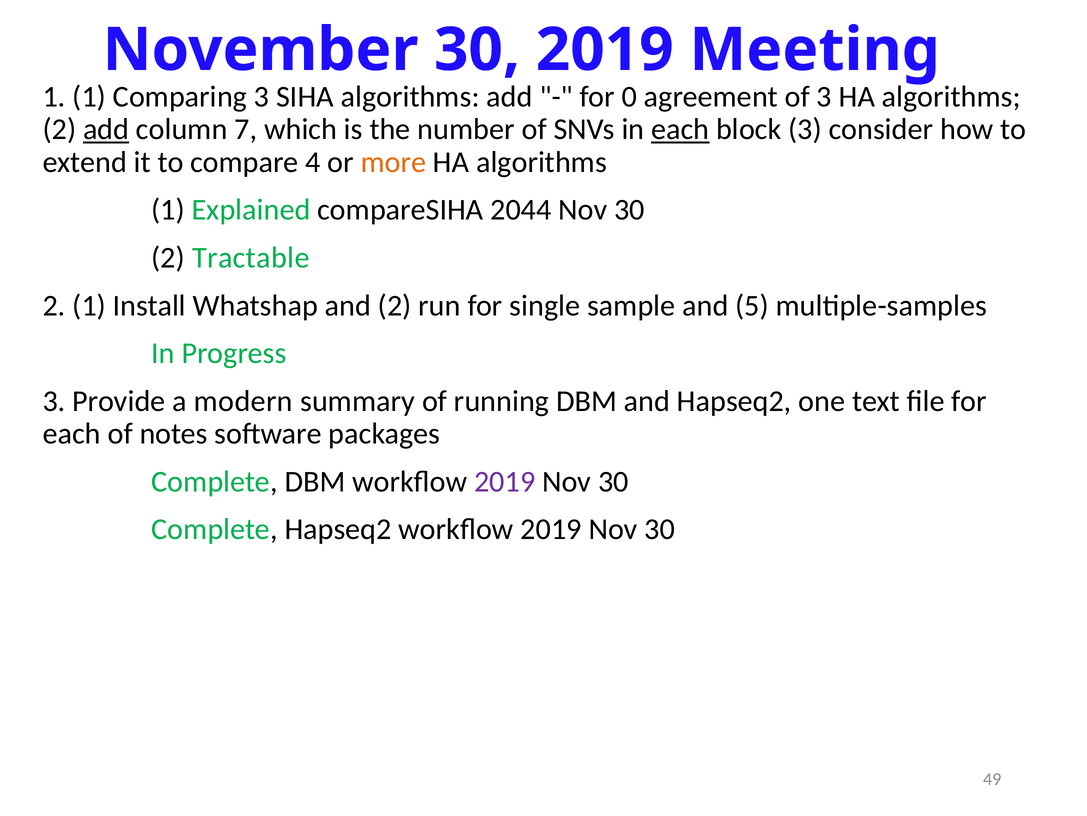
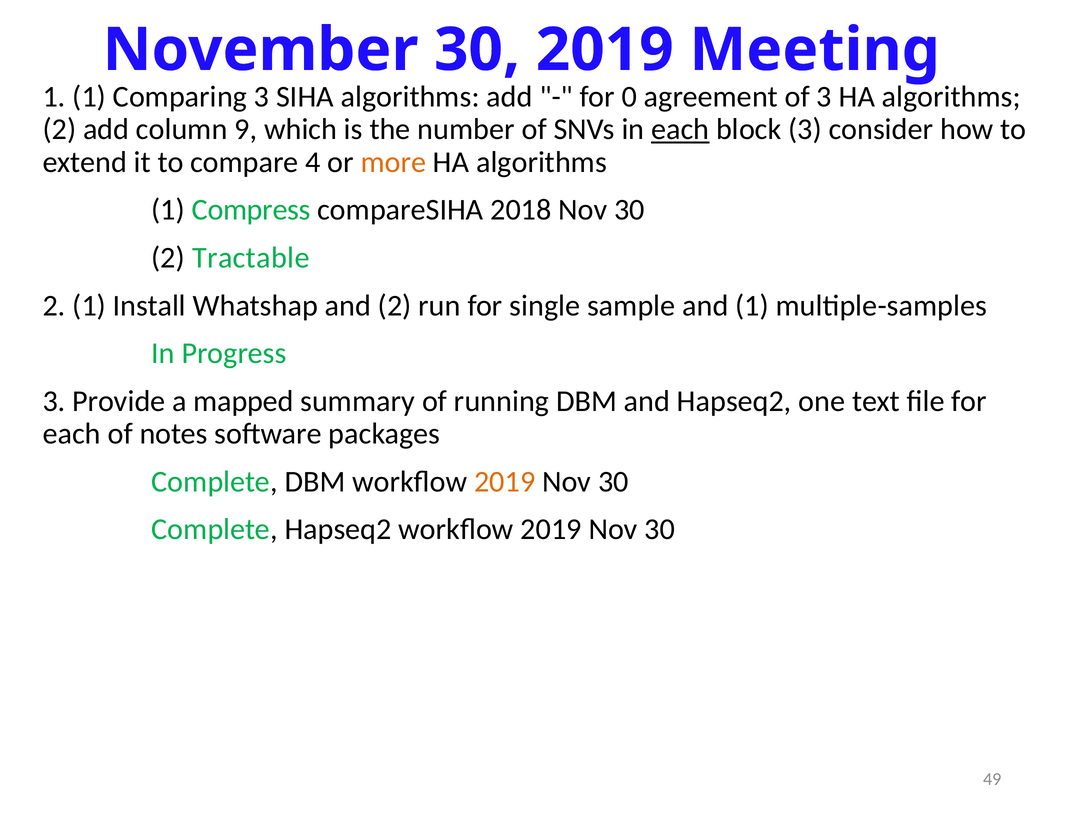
add underline: present -> none (106, 129)
7: 7 -> 9 (246, 129)
Explained: Explained -> Compress (251, 210)
2044: 2044 -> 2018 (521, 210)
and 5: 5 -> 1 (752, 305)
modern: modern -> mapped (244, 401)
2019 colour: purple -> orange (505, 481)
